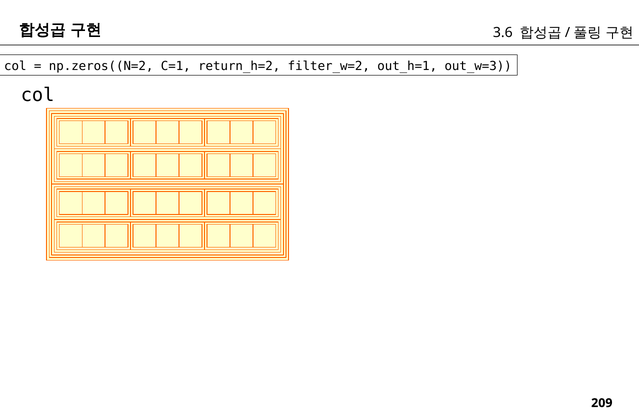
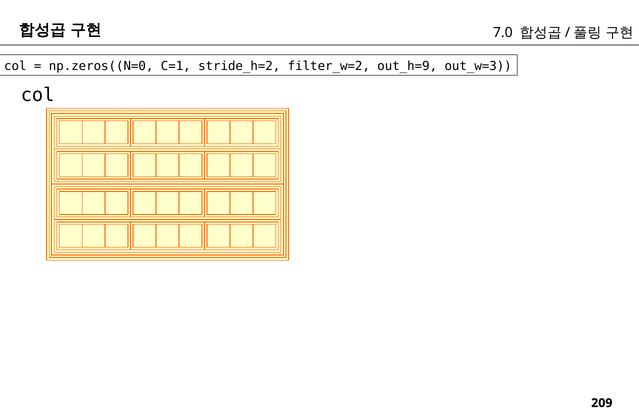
3.6: 3.6 -> 7.0 (503, 33)
np.zeros((N=2: np.zeros((N=2 -> np.zeros((N=0 (101, 66)
return_h=2: return_h=2 -> stride_h=2 (239, 66)
out_h=1: out_h=1 -> out_h=9 (407, 66)
